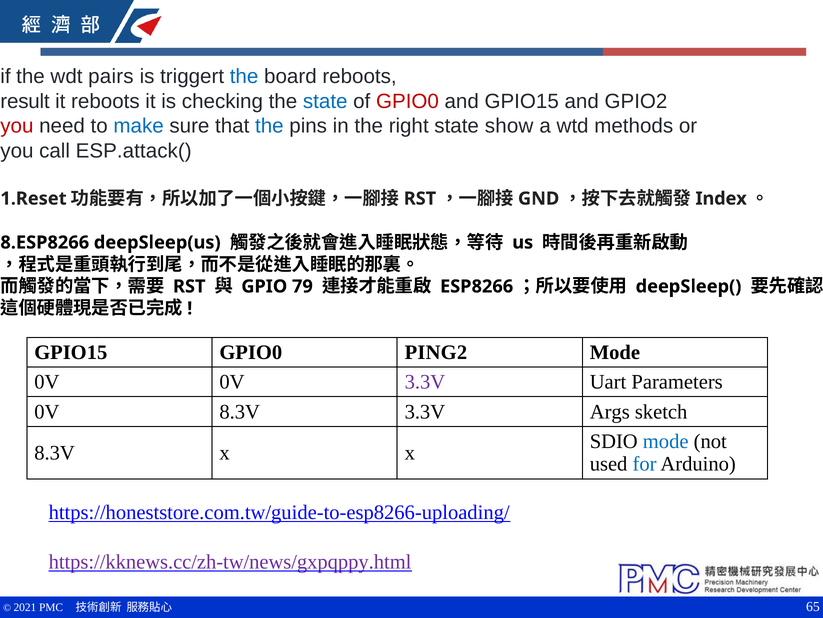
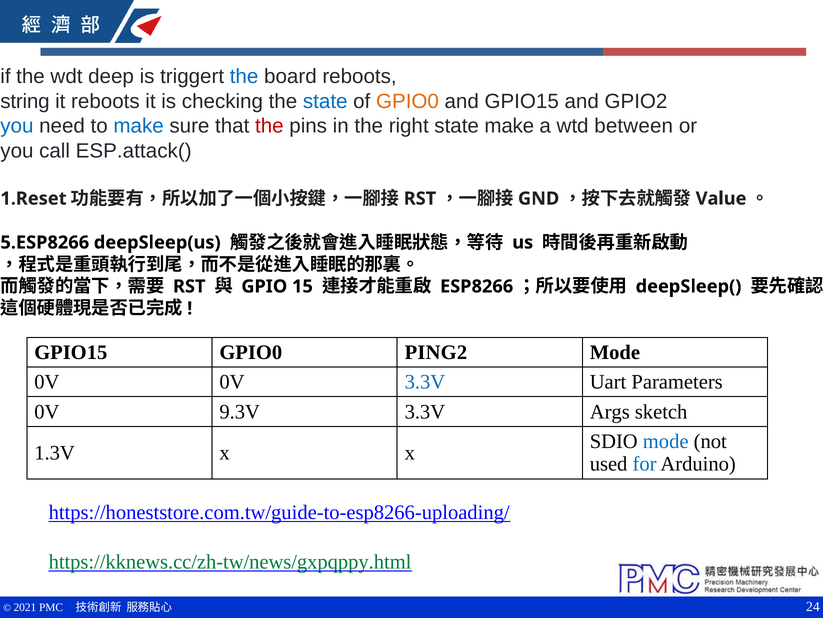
pairs: pairs -> deep (111, 76)
result: result -> string (25, 101)
GPIO0 colour: red -> orange (407, 101)
you colour: red -> blue (17, 126)
the colour: blue -> red (269, 126)
state show: show -> make (509, 126)
methods: methods -> between (634, 126)
Index: Index -> Value (721, 198)
8.ESP8266: 8.ESP8266 -> 5.ESP8266 (45, 242)
79: 79 -> 15 (302, 286)
3.3V colour: purple -> blue (425, 382)
0V 8.3V: 8.3V -> 9.3V (240, 411)
8.3V: 8.3V -> 1.3V (55, 452)
https://kknews.cc/zh-tw/news/gxpqppy.html colour: purple -> green (230, 561)
65: 65 -> 24 (813, 606)
